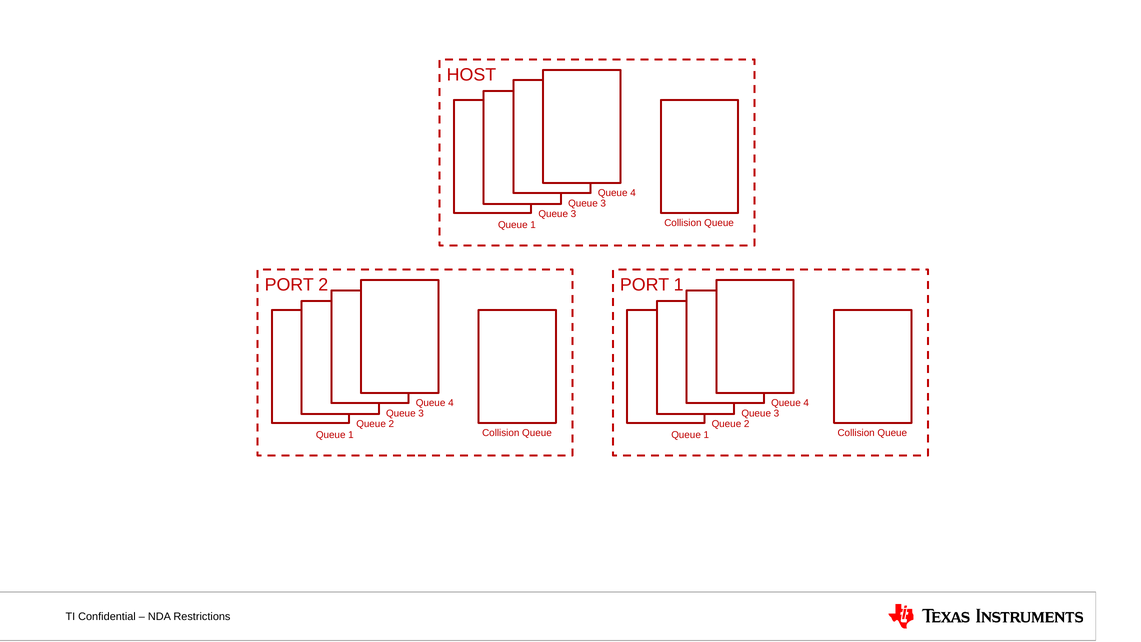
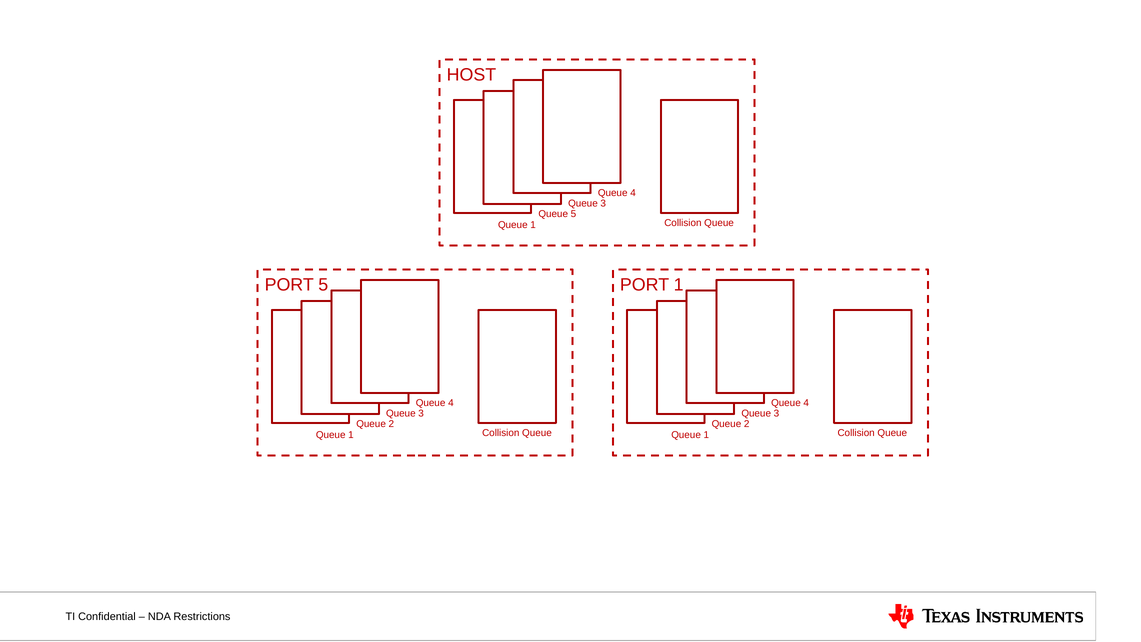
3: 3 -> 5 (573, 214)
PORT 2: 2 -> 5 (323, 285)
